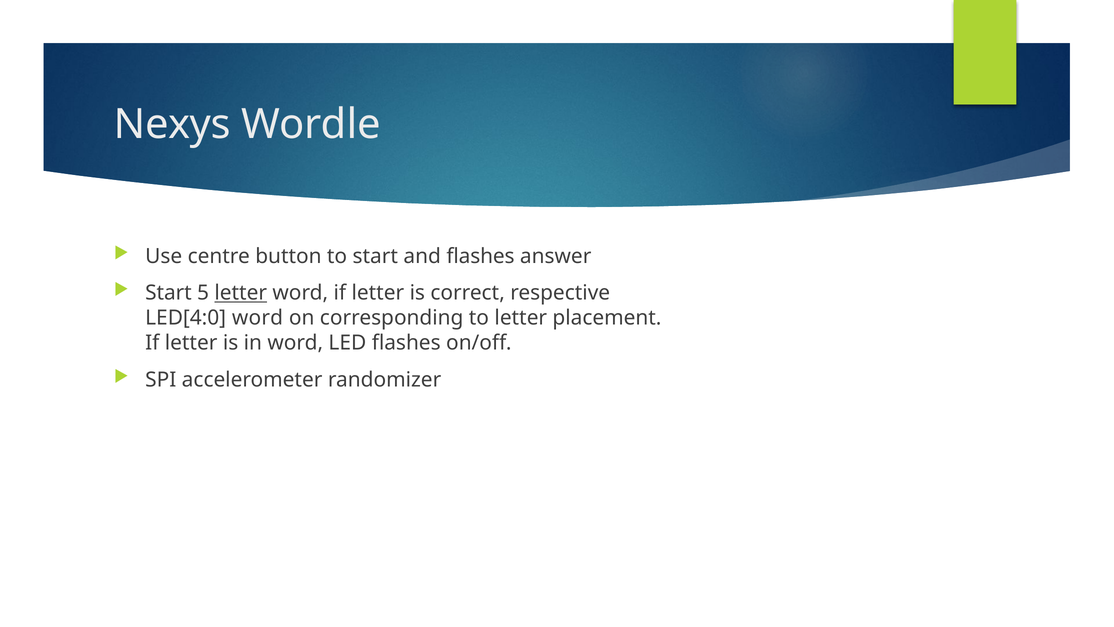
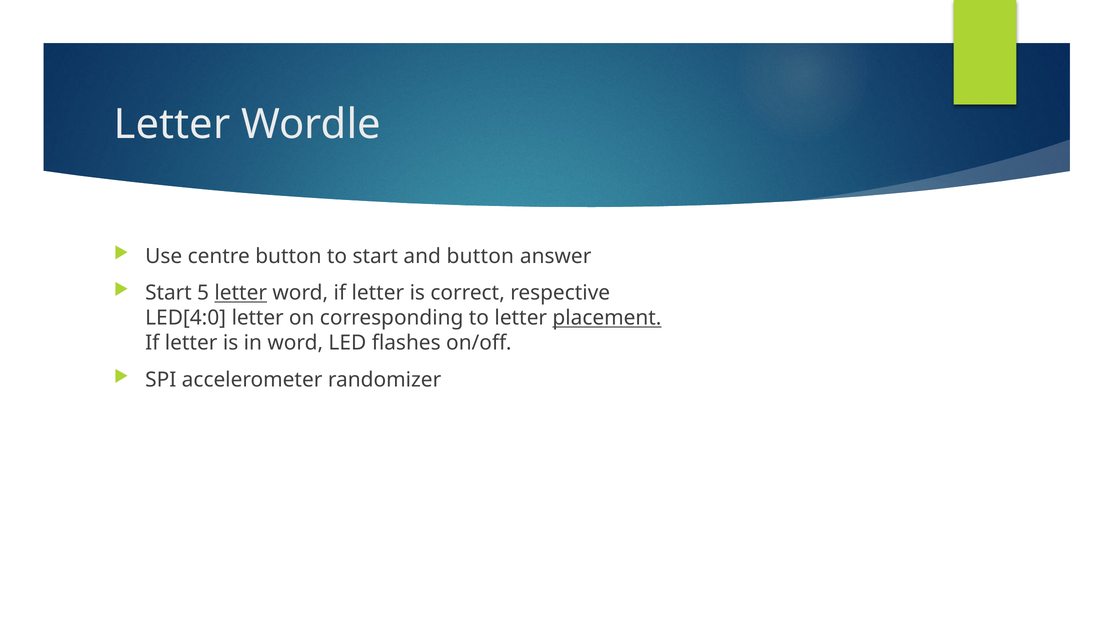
Nexys: Nexys -> Letter (172, 124)
and flashes: flashes -> button (480, 256)
LED[4:0 word: word -> letter (258, 318)
placement underline: none -> present (607, 318)
